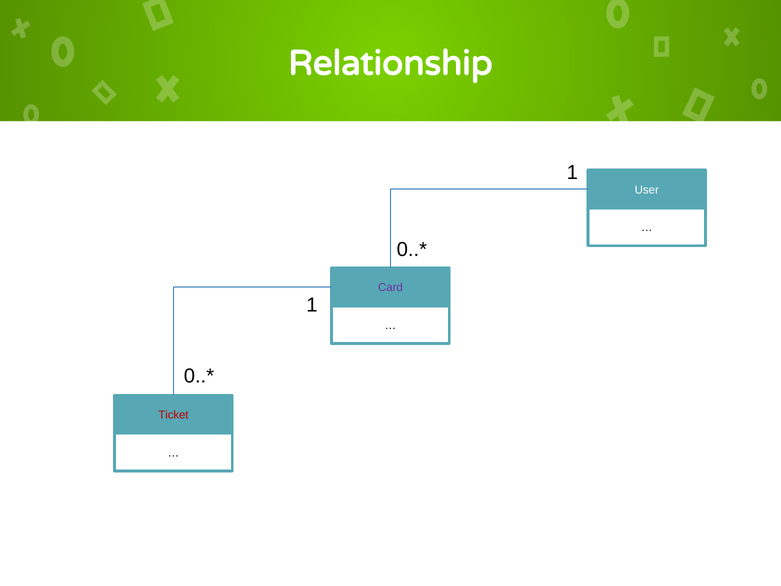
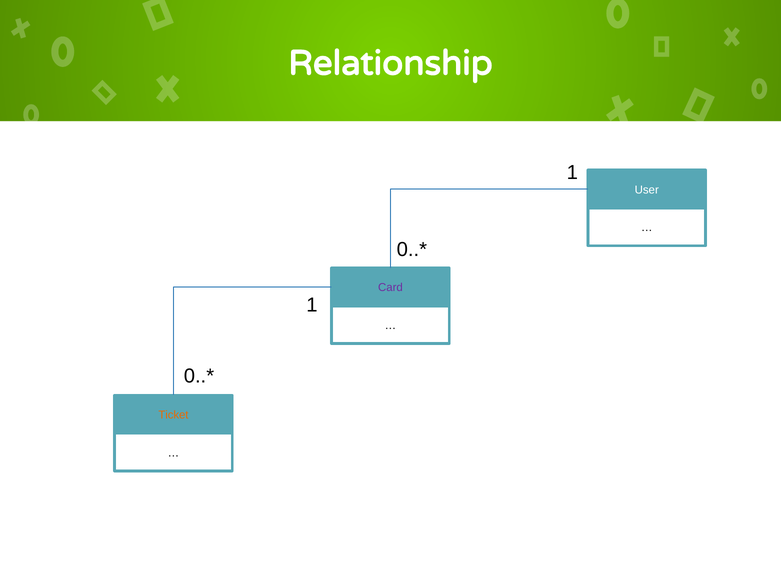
Ticket colour: red -> orange (173, 415)
